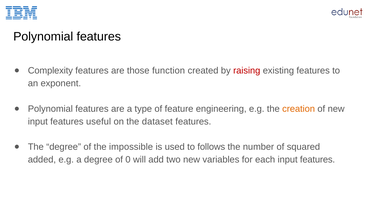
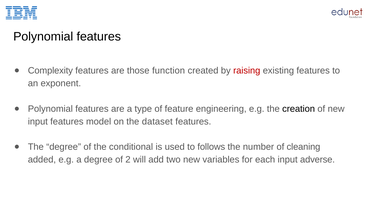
creation colour: orange -> black (299, 109)
useful: useful -> model (99, 121)
impossible: impossible -> conditional (131, 147)
squared: squared -> cleaning (303, 147)
0: 0 -> 2 (128, 160)
each input features: features -> adverse (318, 160)
